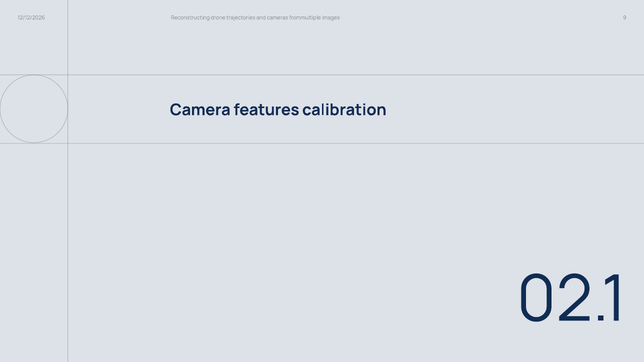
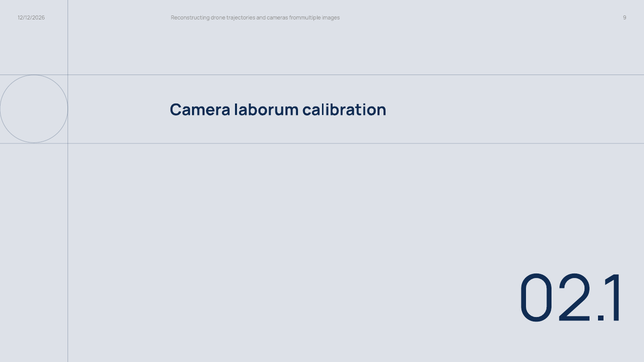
features: features -> laborum (266, 110)
